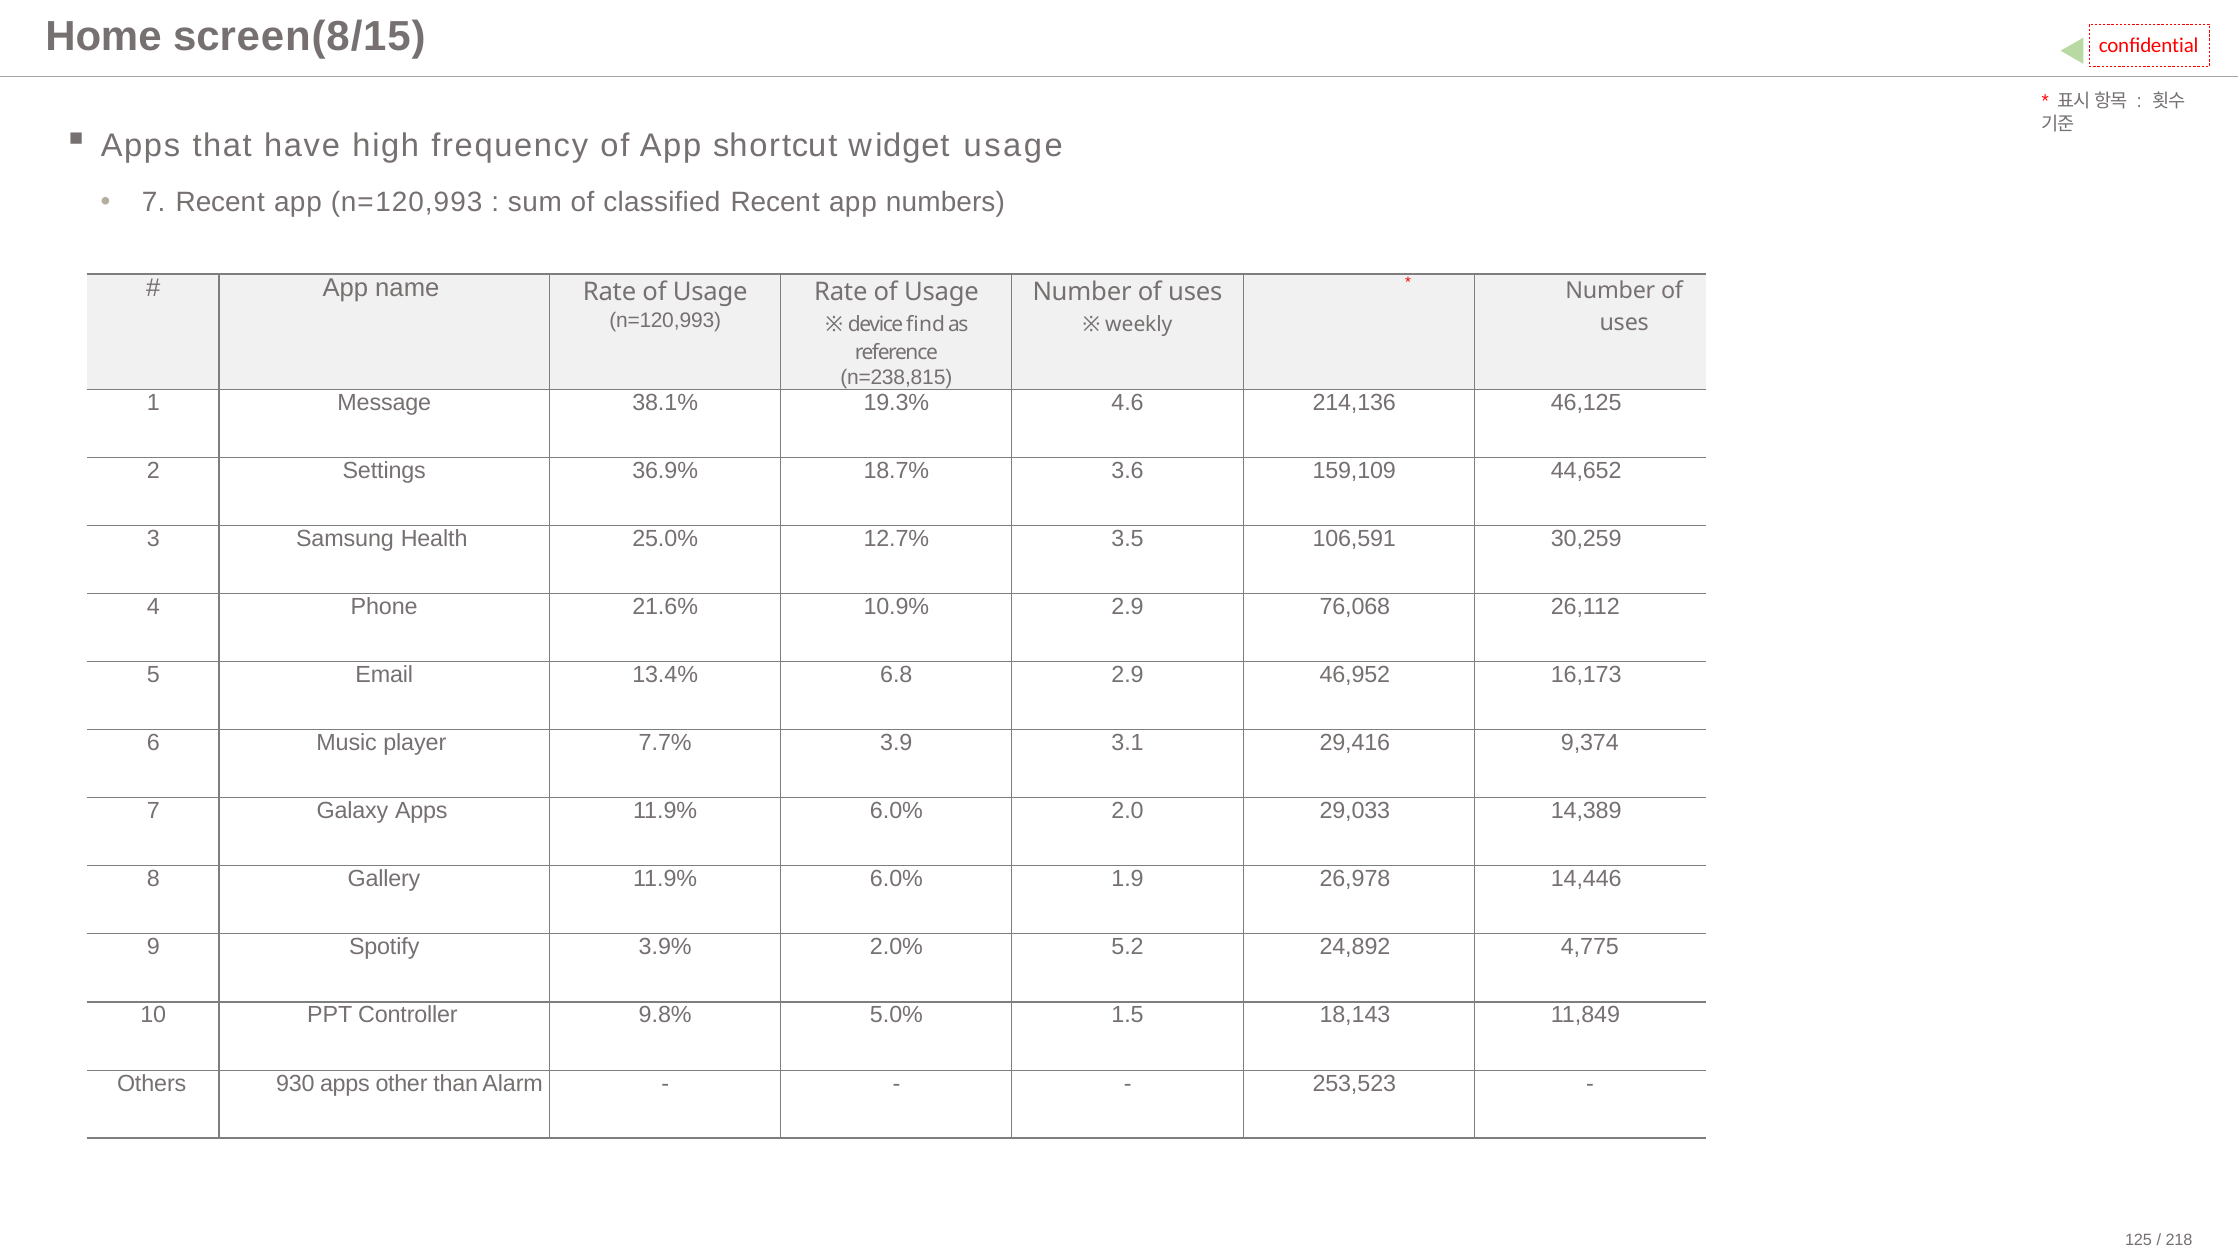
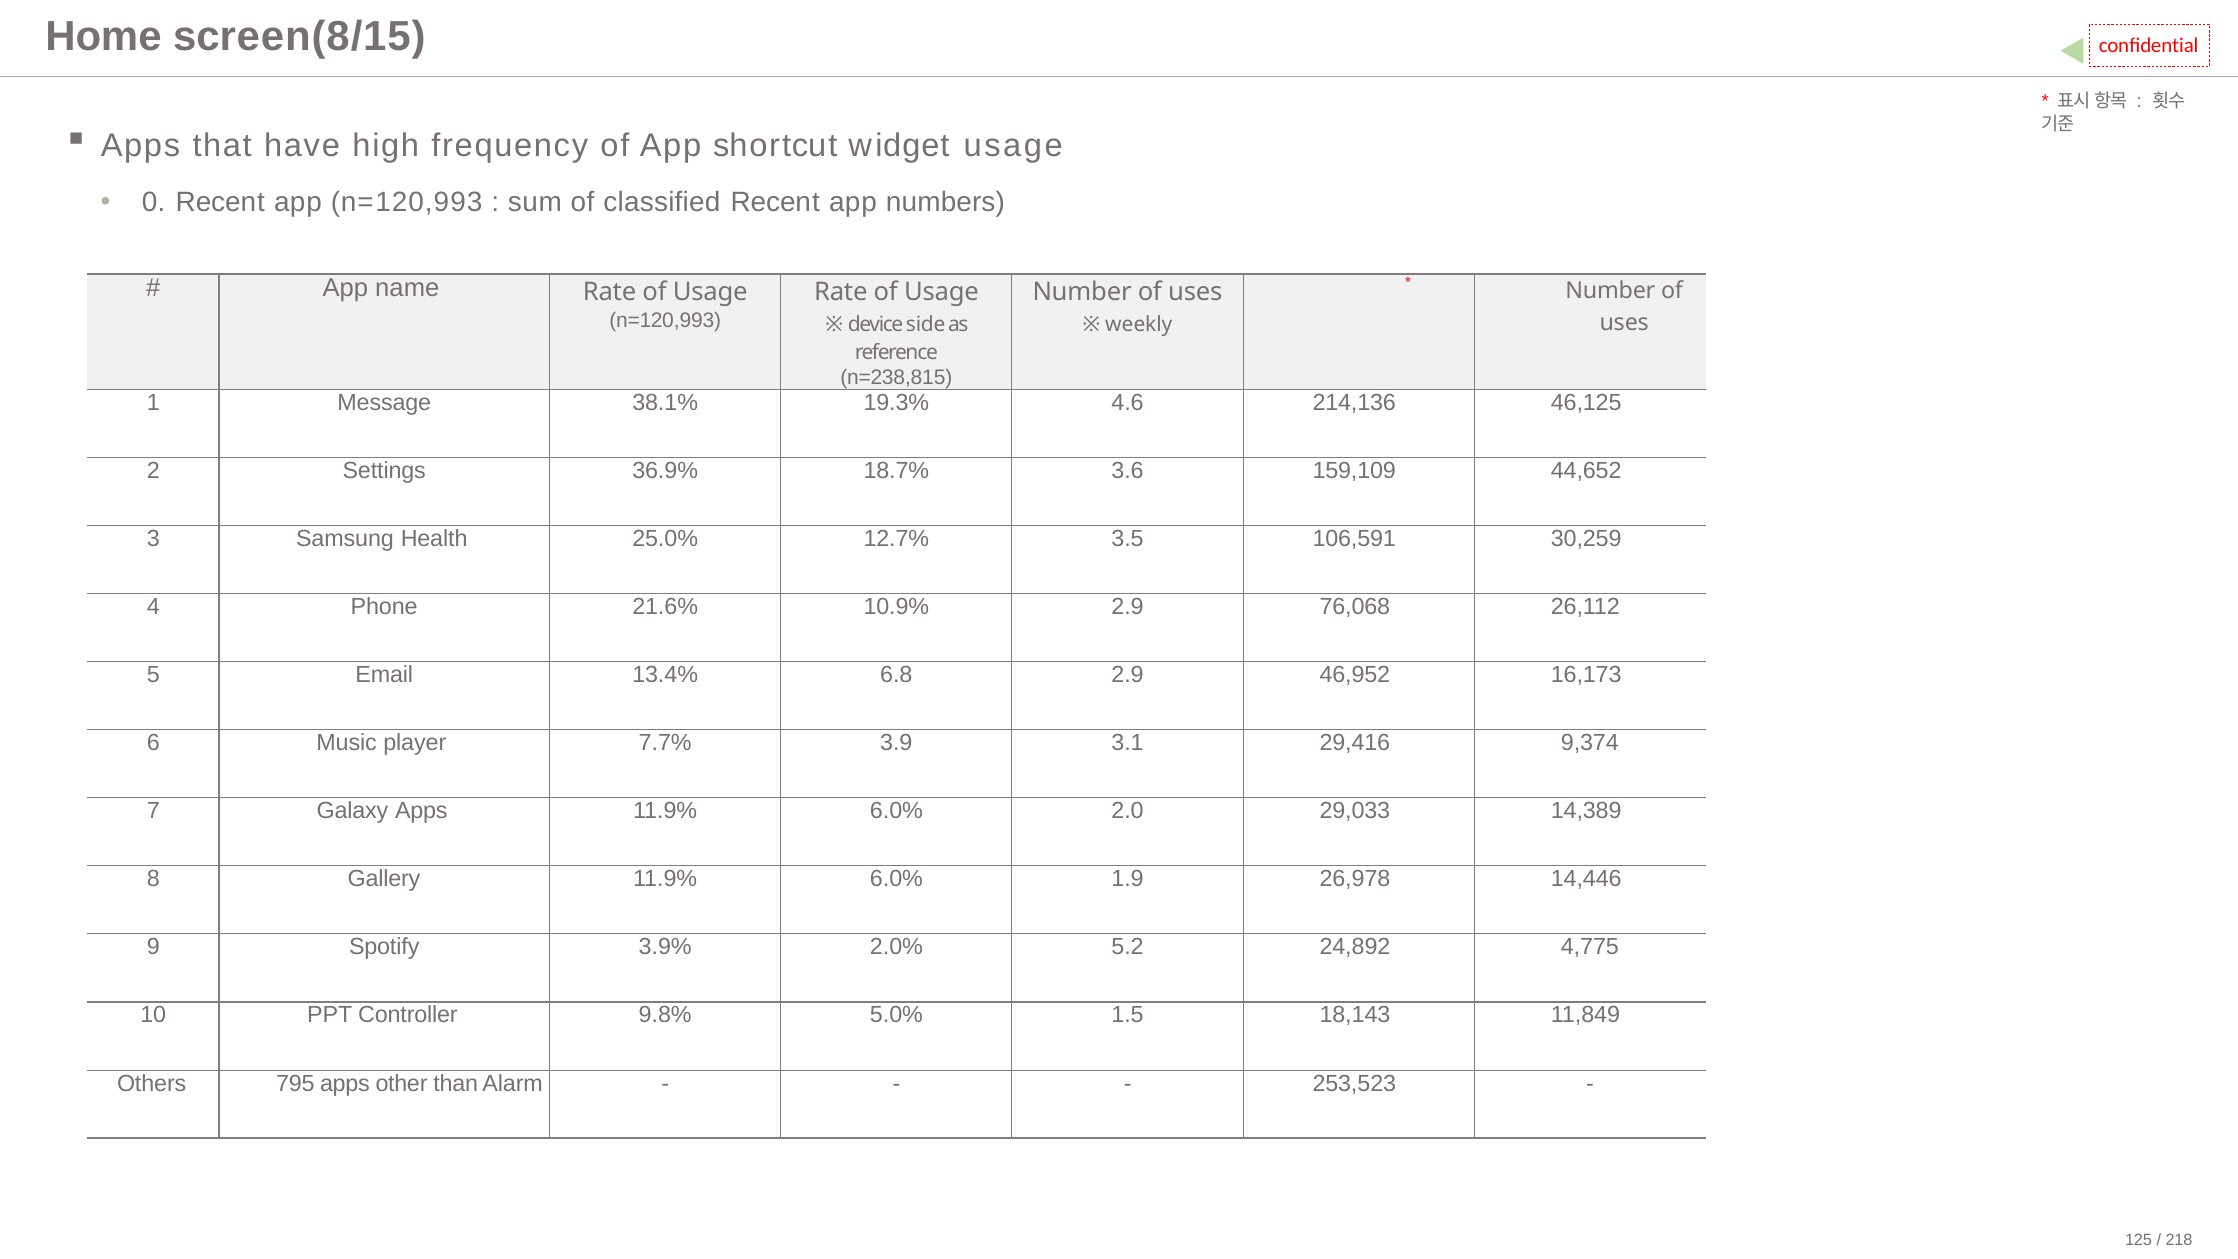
7: 7 -> 0 (154, 203)
find: find -> side (926, 324)
930: 930 -> 795 (295, 1083)
